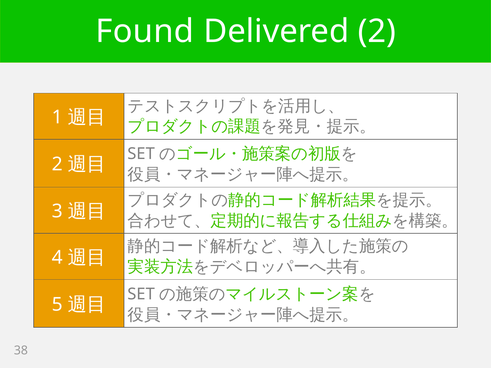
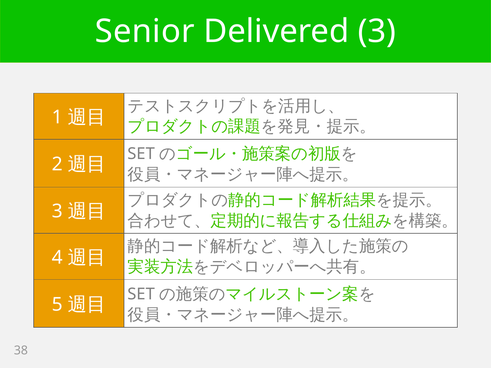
Found: Found -> Senior (145, 32)
Delivered 2: 2 -> 3 (377, 32)
